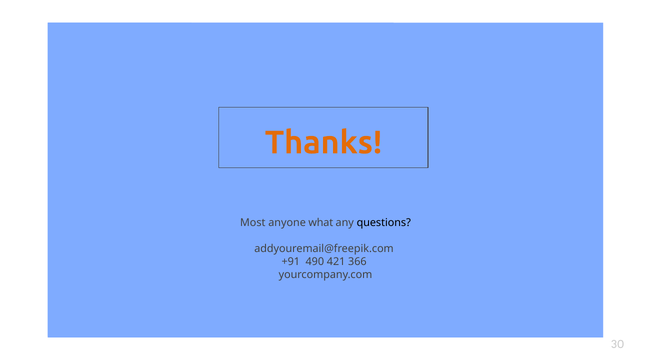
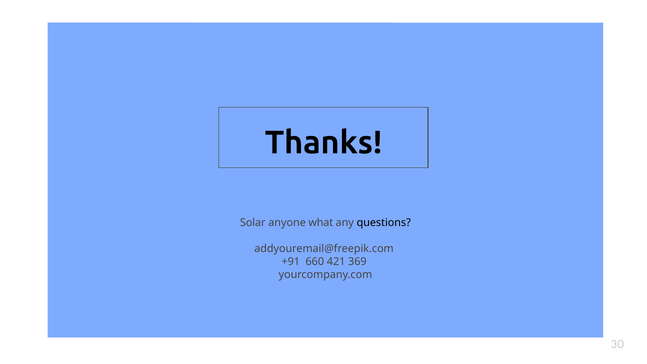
Thanks colour: orange -> black (323, 143)
Most: Most -> Solar (253, 223)
490: 490 -> 660 (315, 262)
366: 366 -> 369 (357, 262)
